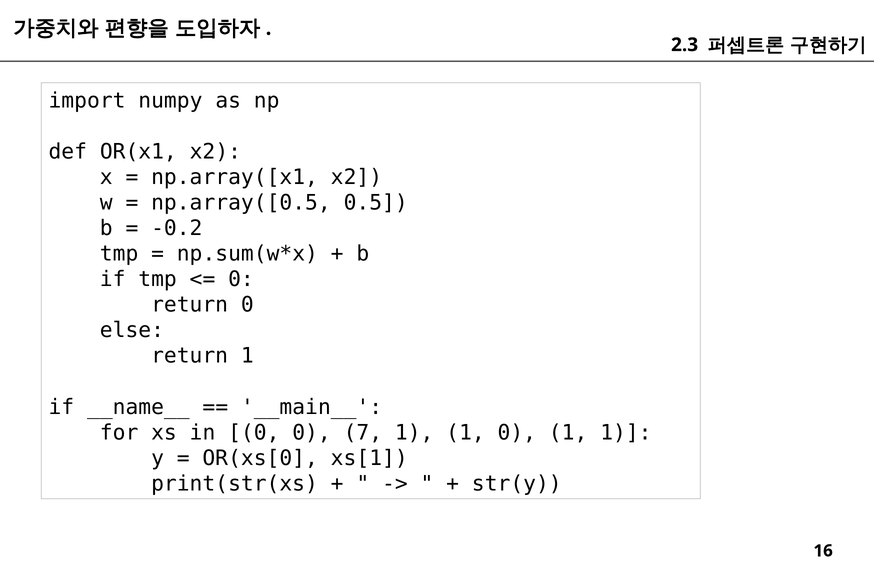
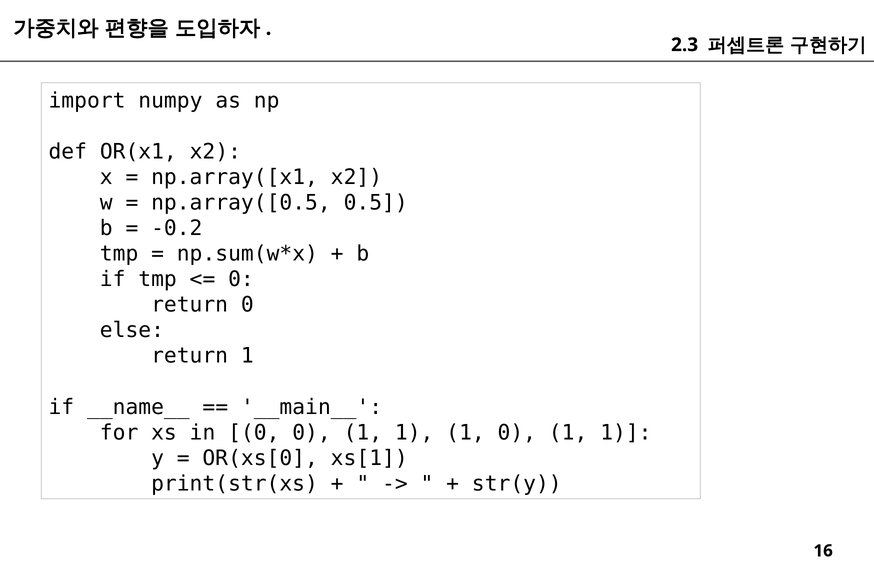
0 0 7: 7 -> 1 (363, 433)
